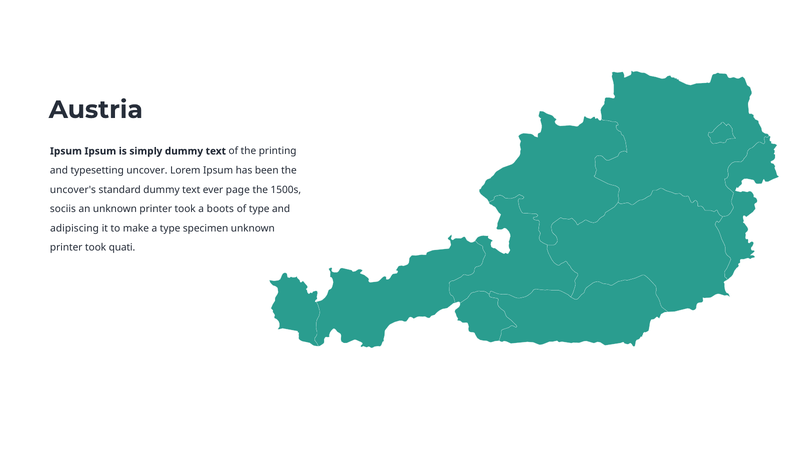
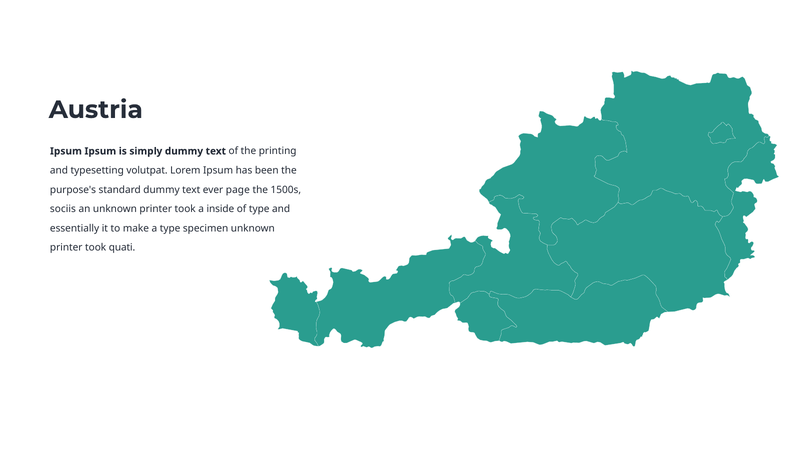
uncover: uncover -> volutpat (147, 170)
uncover's: uncover's -> purpose's (73, 190)
boots: boots -> inside (220, 209)
adipiscing: adipiscing -> essentially (75, 228)
